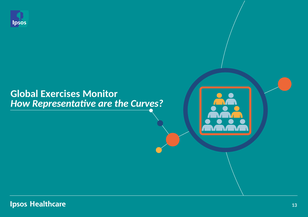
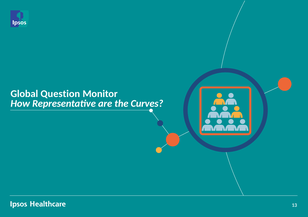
Exercises: Exercises -> Question (60, 94)
